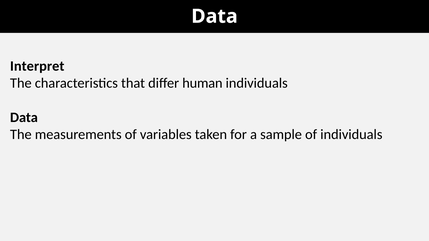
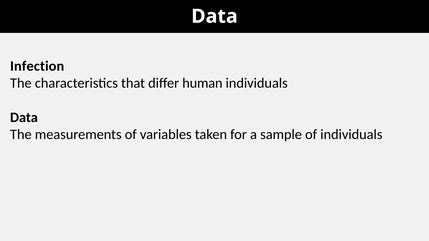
Interpret: Interpret -> Infection (37, 66)
